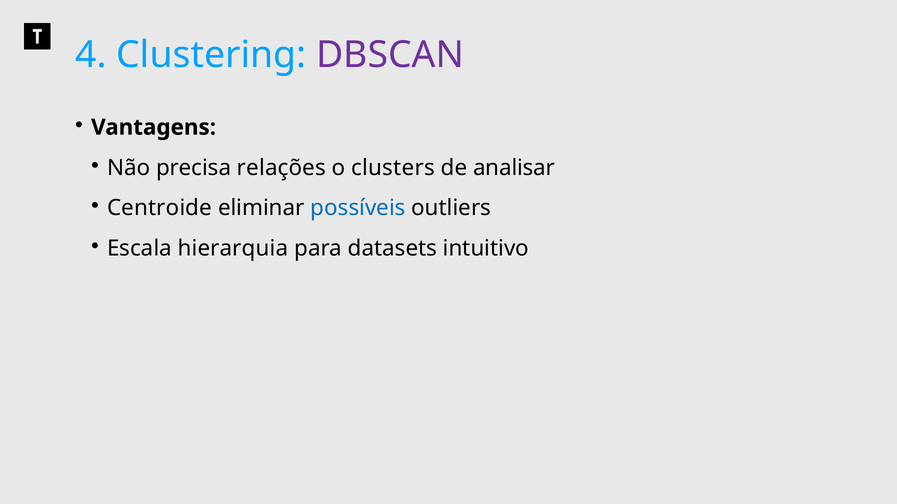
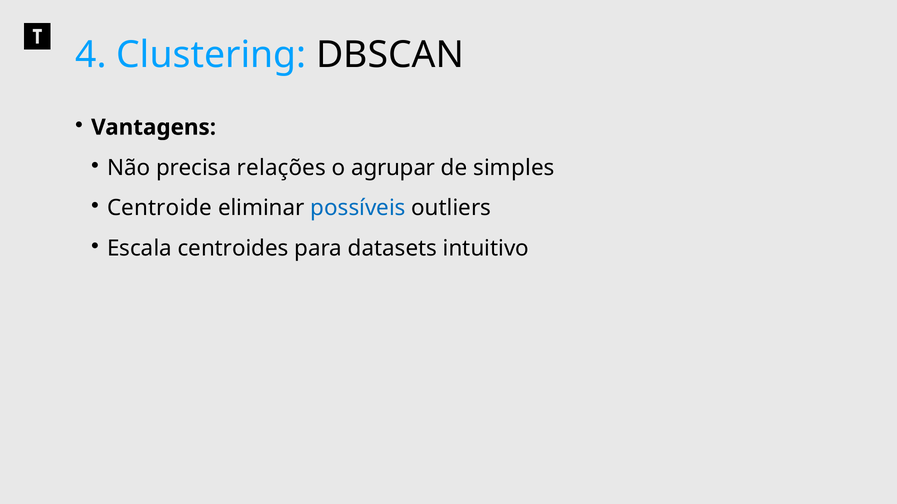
DBSCAN colour: purple -> black (390, 55)
clusters: clusters -> agrupar (393, 168)
analisar: analisar -> simples (514, 168)
hierarquia: hierarquia -> centroides (233, 249)
